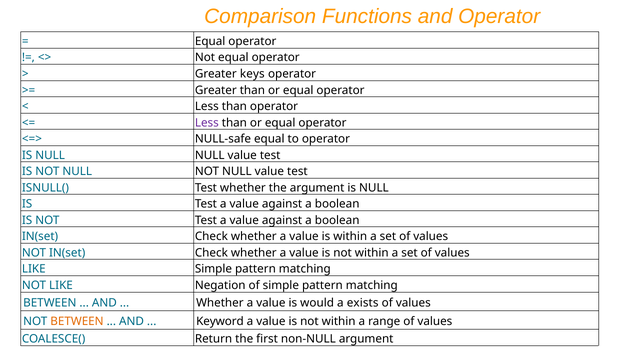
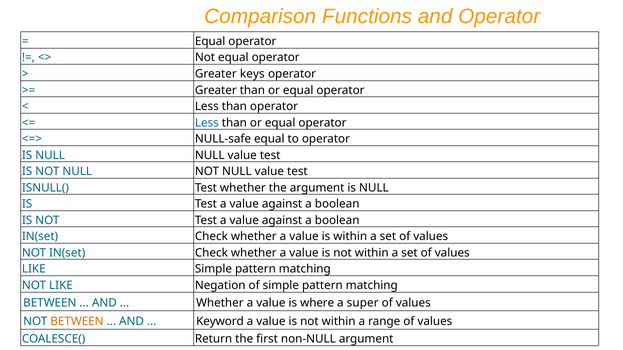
Less colour: purple -> blue (207, 123)
would: would -> where (317, 303)
exists: exists -> super (363, 303)
